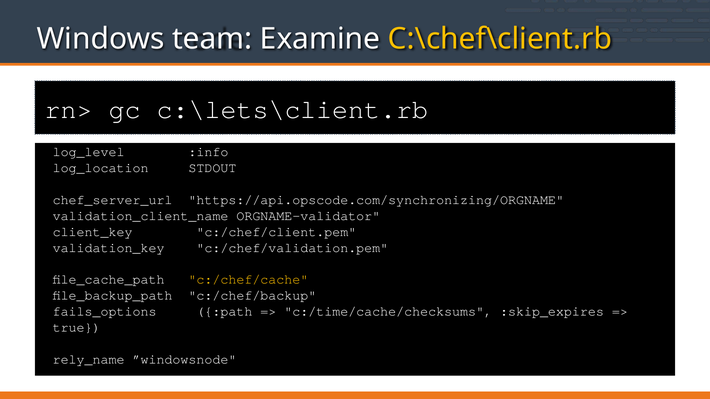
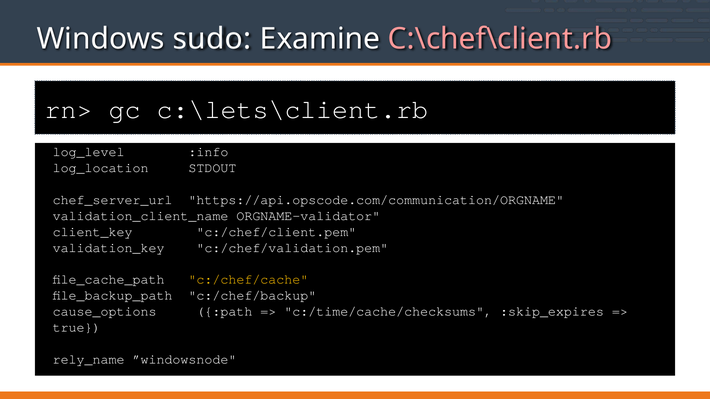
team: team -> sudo (212, 39)
C:\chef\client.rb colour: yellow -> pink (500, 39)
https://api.opscode.com/synchronizing/ORGNAME: https://api.opscode.com/synchronizing/ORGNAME -> https://api.opscode.com/communication/ORGNAME (376, 200)
fails_options: fails_options -> cause_options (105, 312)
